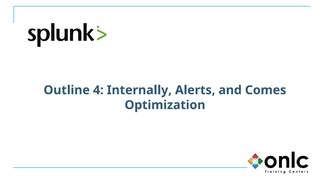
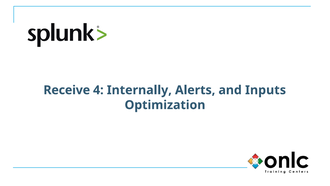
Outline: Outline -> Receive (67, 90)
Comes: Comes -> Inputs (266, 90)
